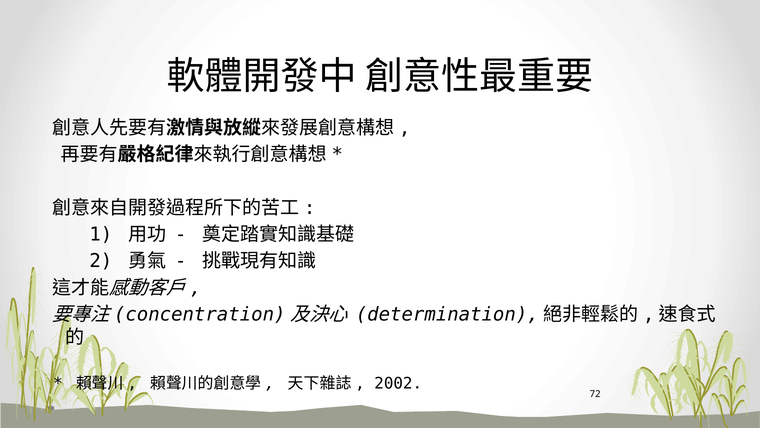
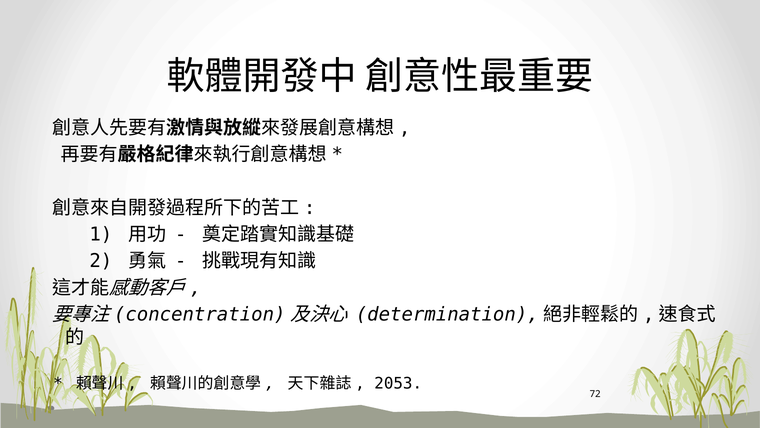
2002: 2002 -> 2053 (398, 383)
